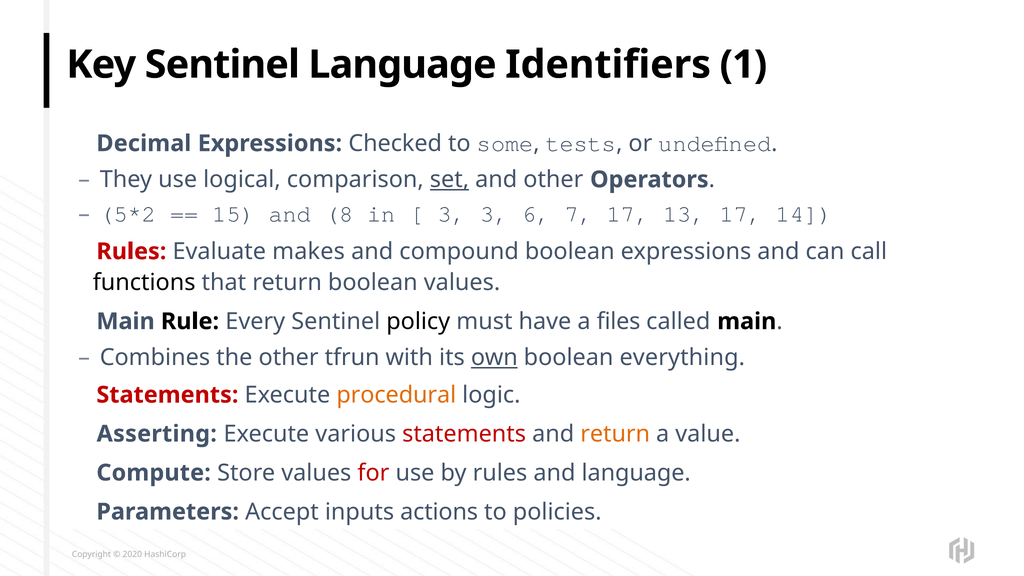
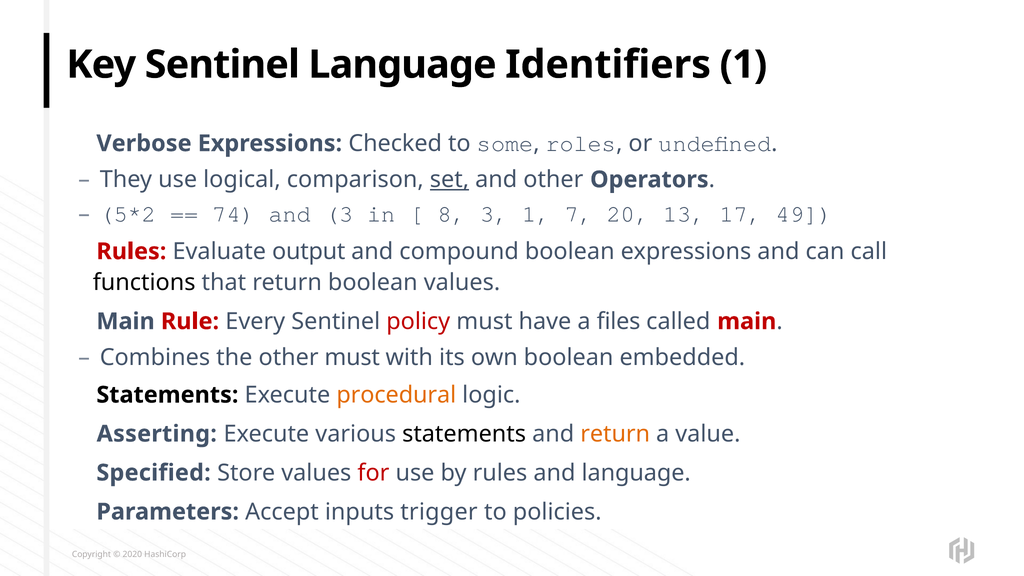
Decimal: Decimal -> Verbose (144, 143)
tests: tests -> roles (581, 143)
15: 15 -> 74 (234, 214)
and 8: 8 -> 3 (339, 214)
3: 3 -> 8 (452, 214)
3 6: 6 -> 1 (536, 214)
7 17: 17 -> 20 (628, 214)
14: 14 -> 49 (804, 214)
makes: makes -> output (309, 251)
Rule colour: black -> red (190, 321)
policy colour: black -> red (418, 321)
main colour: black -> red (747, 321)
other tfrun: tfrun -> must (352, 358)
own underline: present -> none (494, 358)
everything: everything -> embedded (682, 358)
Statements colour: red -> black (167, 395)
statements colour: red -> black (464, 434)
Compute: Compute -> Specified (154, 473)
actions: actions -> trigger (439, 512)
